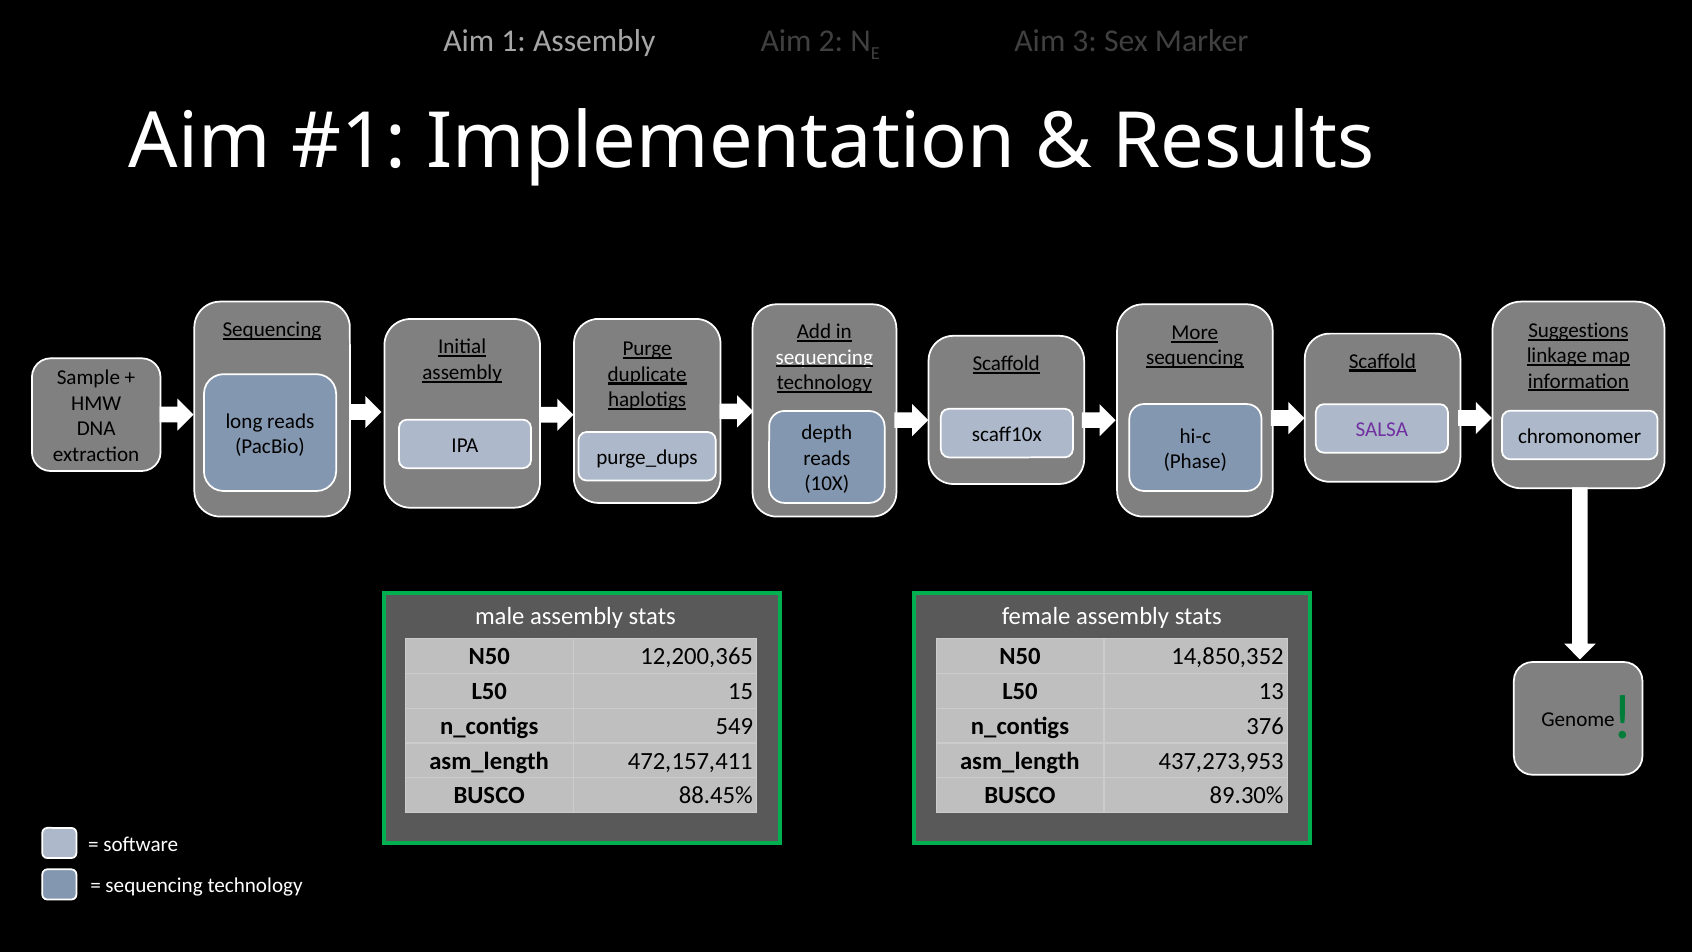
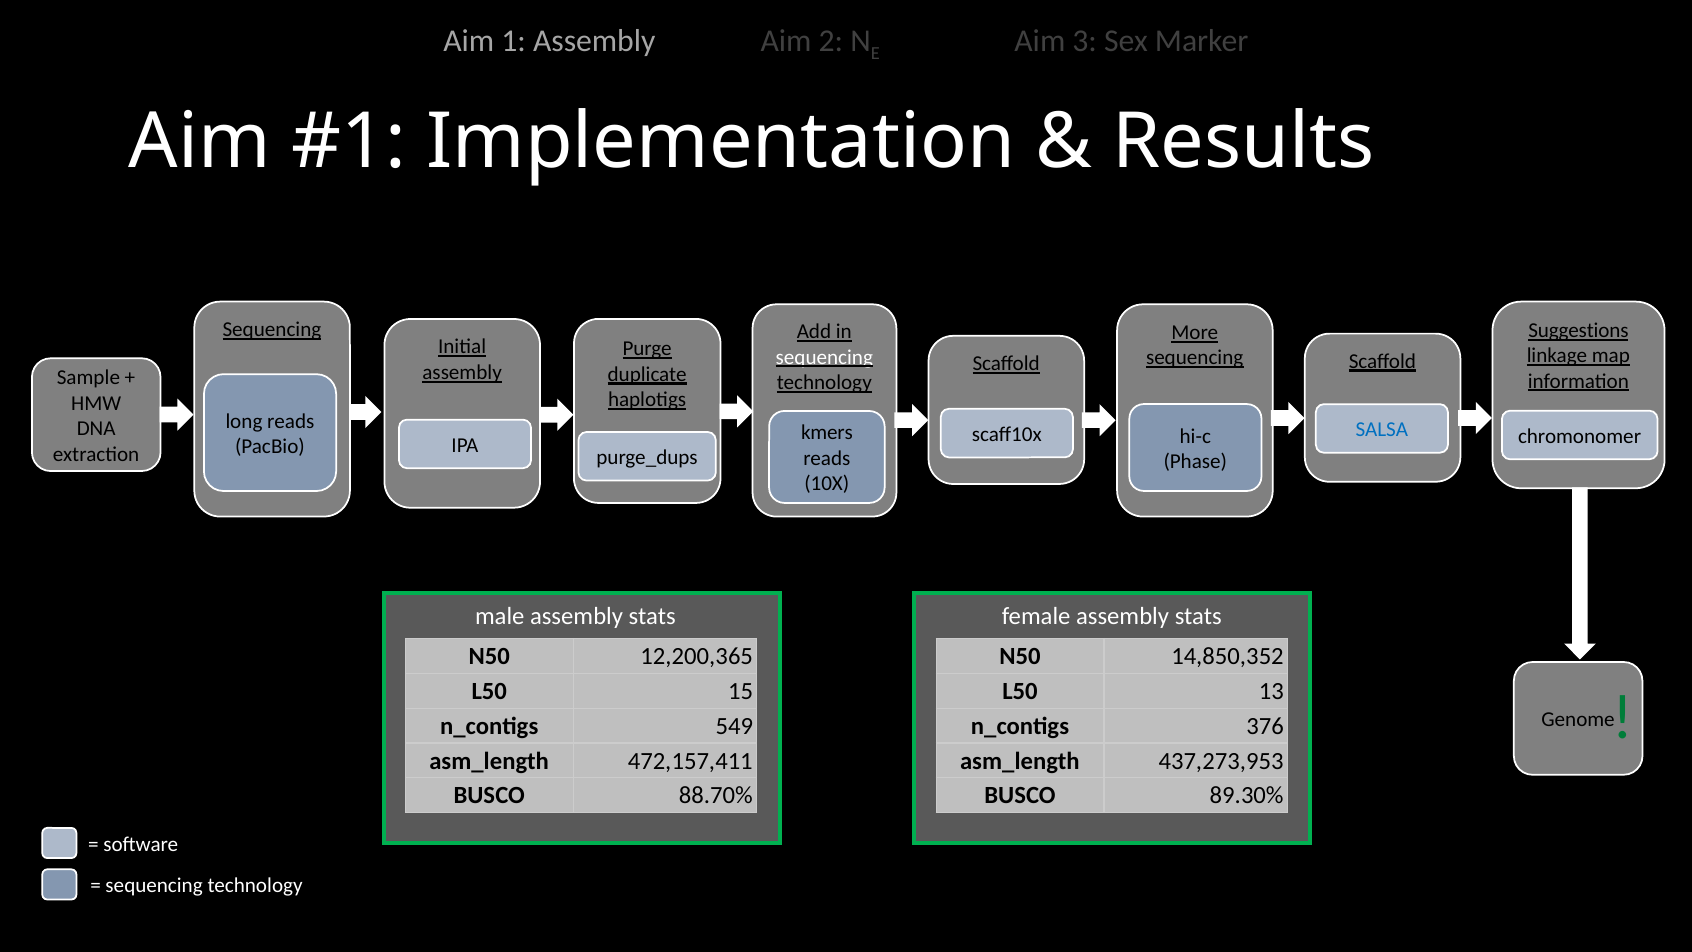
SALSA colour: purple -> blue (1382, 430)
depth: depth -> kmers (827, 433)
88.45%: 88.45% -> 88.70% (716, 796)
